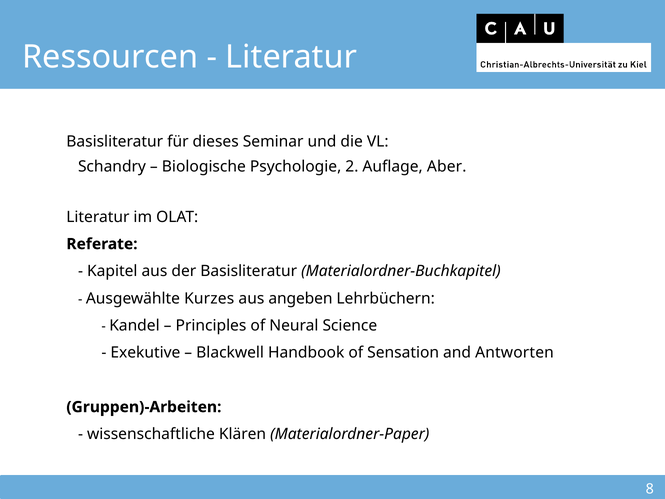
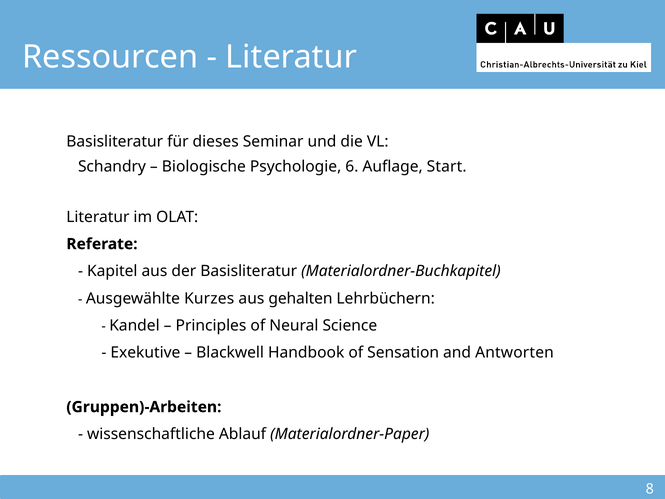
2: 2 -> 6 (352, 167)
Aber: Aber -> Start (447, 167)
angeben: angeben -> gehalten (300, 298)
Klären: Klären -> Ablauf (243, 434)
